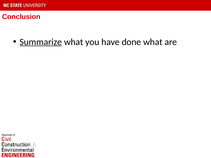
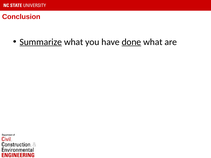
done underline: none -> present (131, 42)
